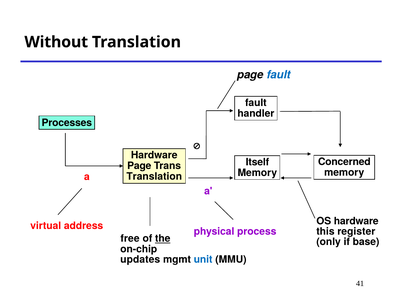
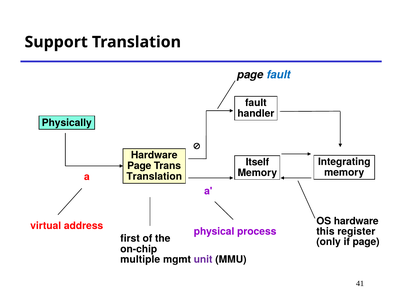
Without: Without -> Support (56, 42)
Processes: Processes -> Physically (67, 123)
Concerned: Concerned -> Integrating (344, 162)
free: free -> first (130, 238)
the underline: present -> none (163, 238)
if base: base -> page (366, 242)
updates: updates -> multiple (140, 259)
unit colour: blue -> purple (203, 259)
